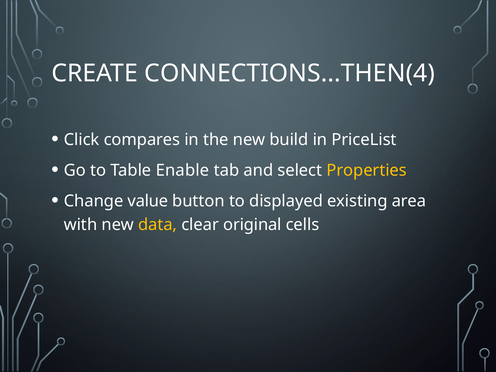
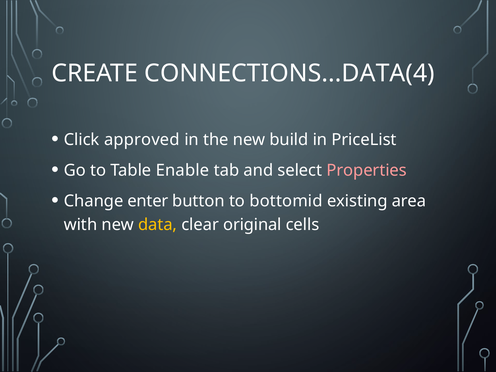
CONNECTIONS...THEN(4: CONNECTIONS...THEN(4 -> CONNECTIONS...DATA(4 (290, 73)
compares: compares -> approved (142, 140)
Properties colour: yellow -> pink (367, 170)
value: value -> enter (148, 201)
displayed: displayed -> bottomid (286, 201)
